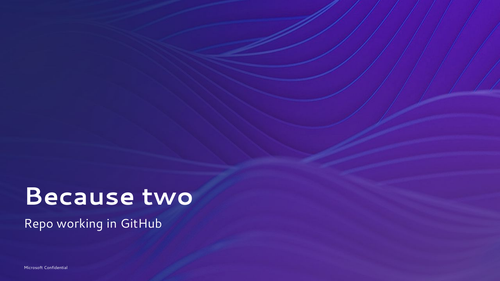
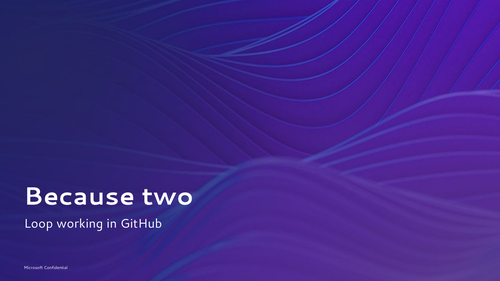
Repo: Repo -> Loop (38, 224)
